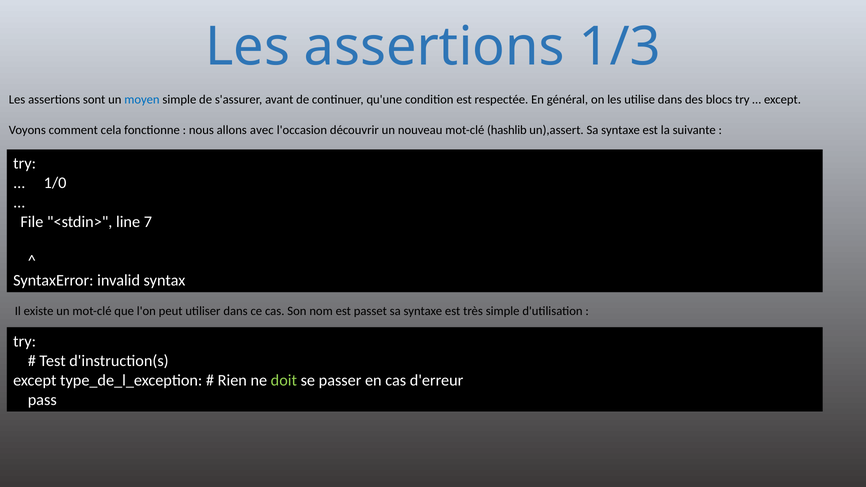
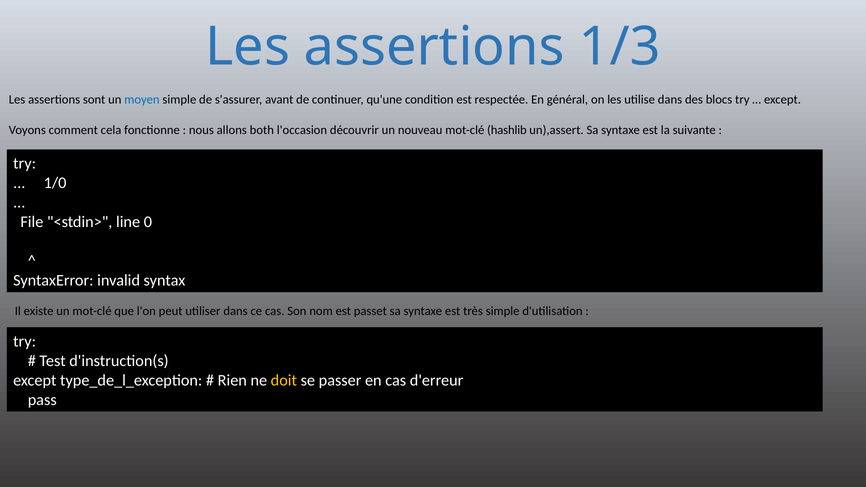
avec: avec -> both (262, 130)
7: 7 -> 0 (148, 222)
doit colour: light green -> yellow (284, 380)
